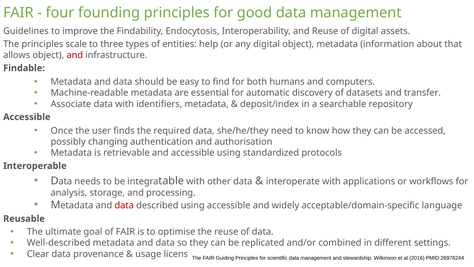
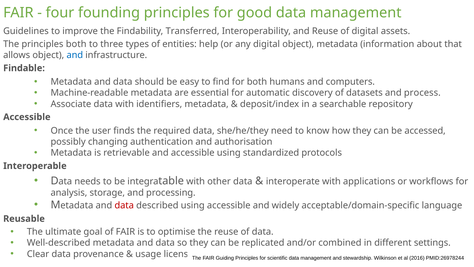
Endocytosis: Endocytosis -> Transferred (193, 31)
principles scale: scale -> both (76, 44)
and colour: red -> blue (75, 55)
transfer: transfer -> process (422, 93)
